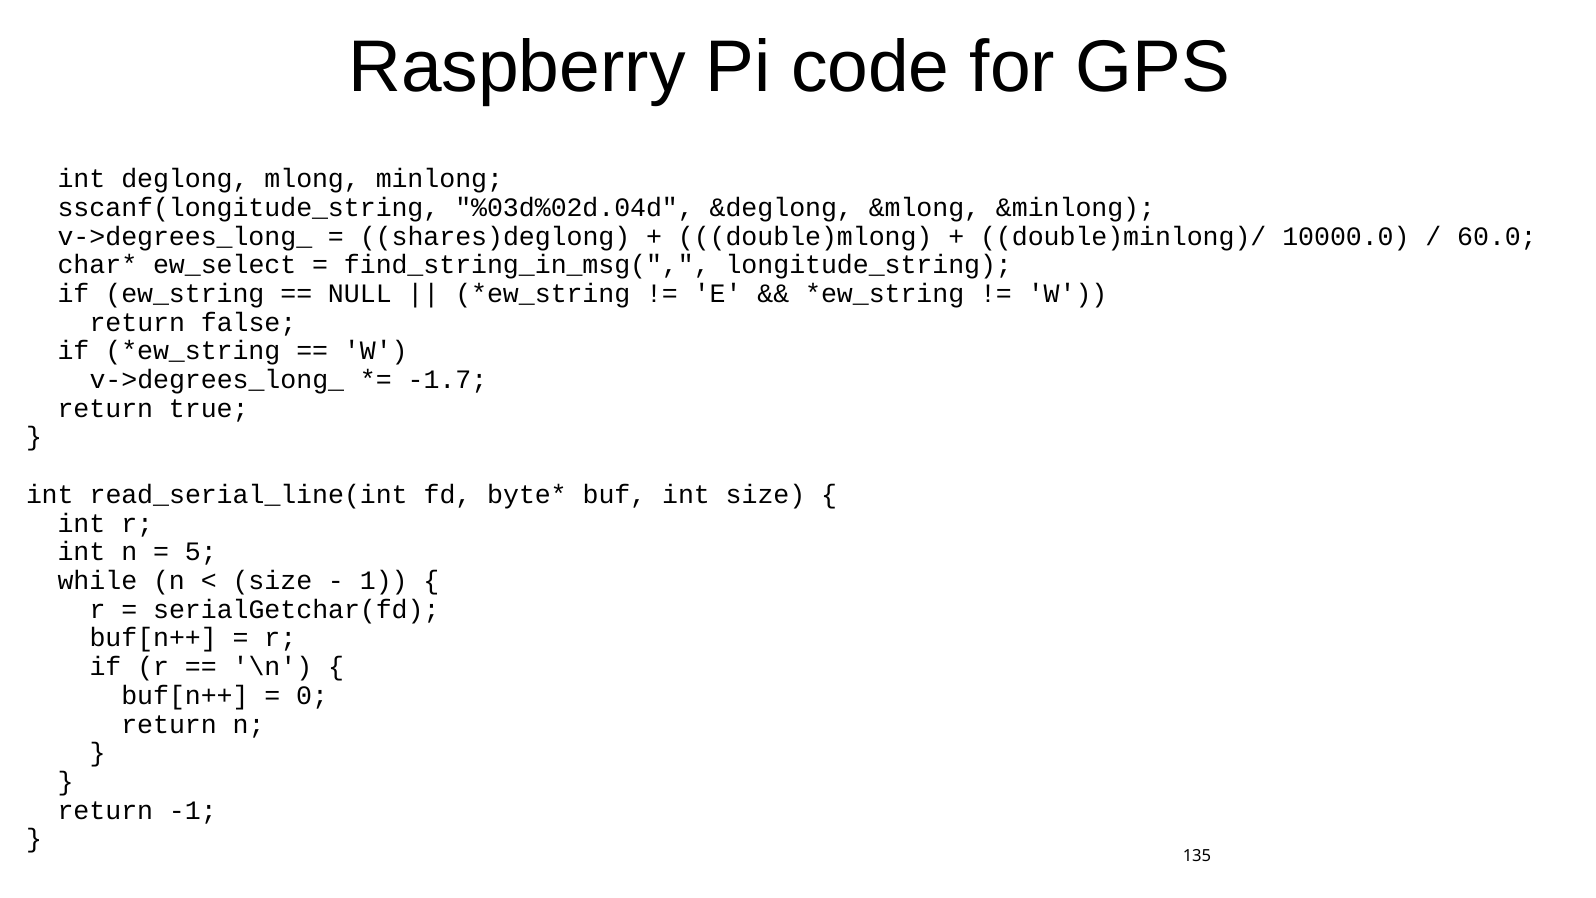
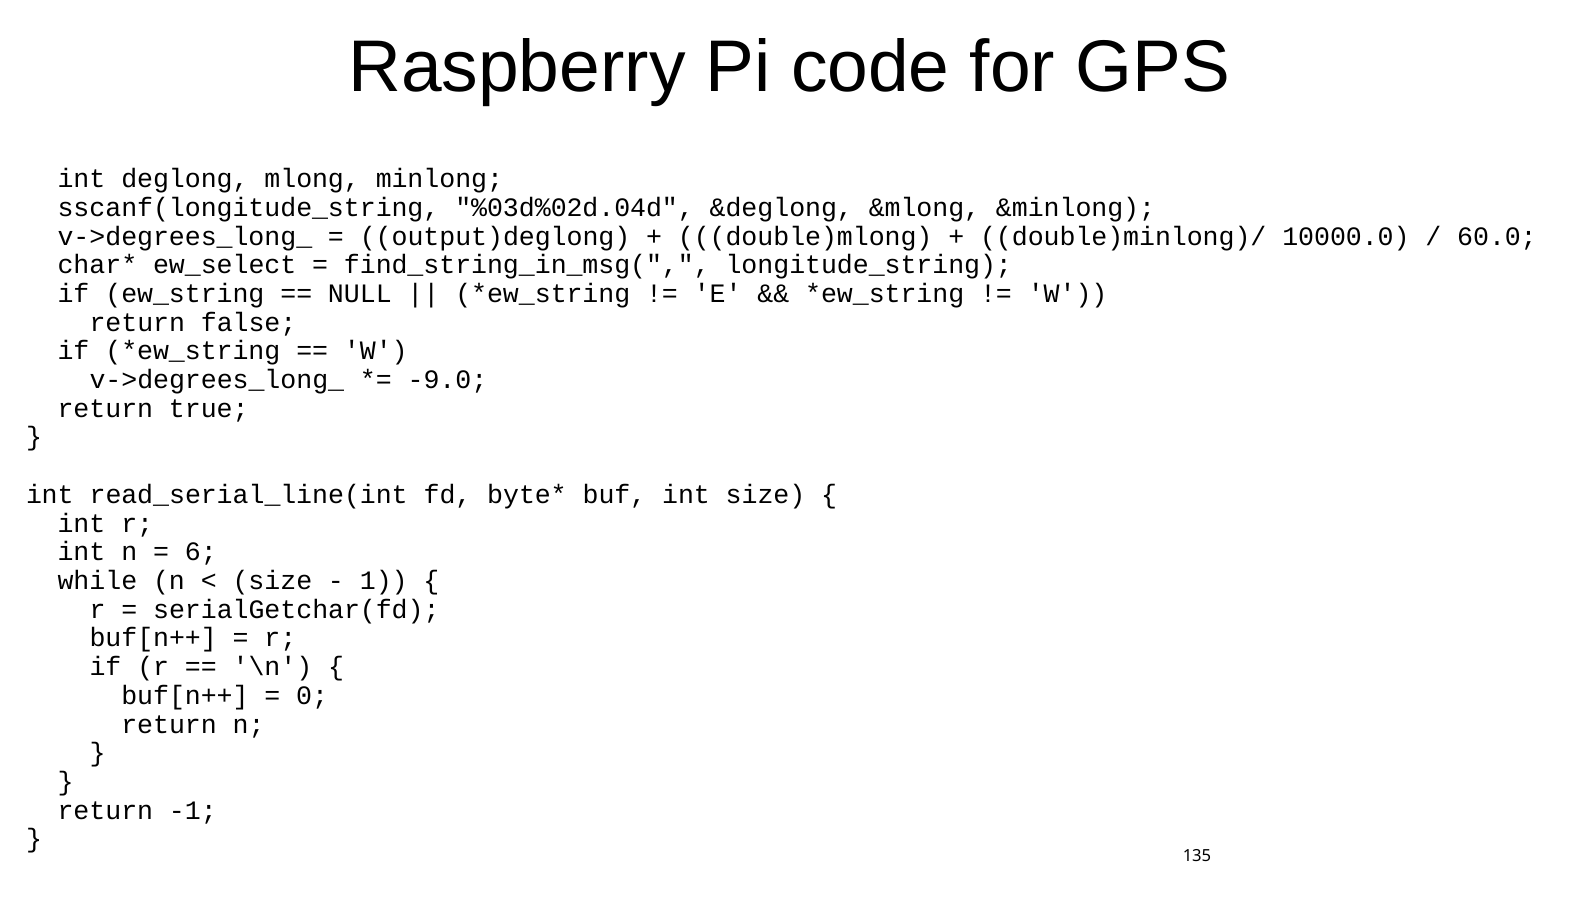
shares)deglong: shares)deglong -> output)deglong (495, 236)
-1.7: -1.7 -> -9.0 (447, 380)
5: 5 -> 6 (201, 552)
